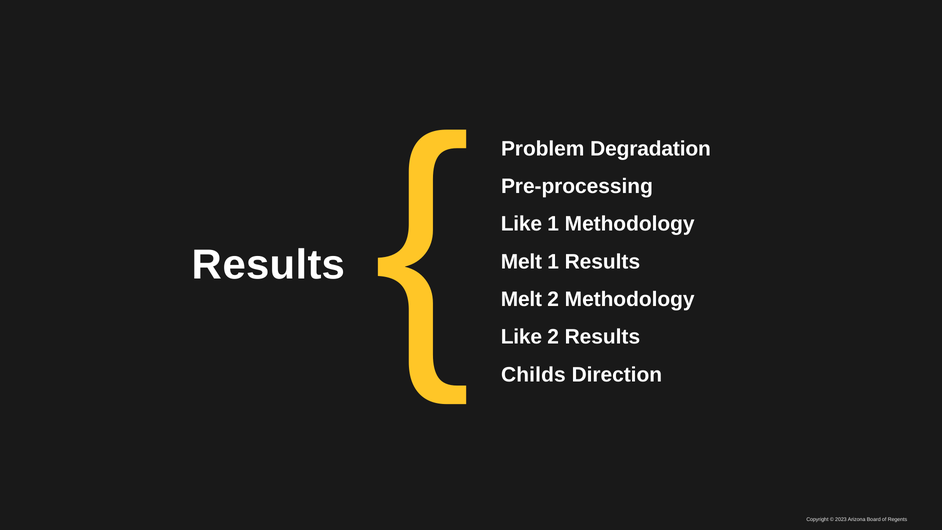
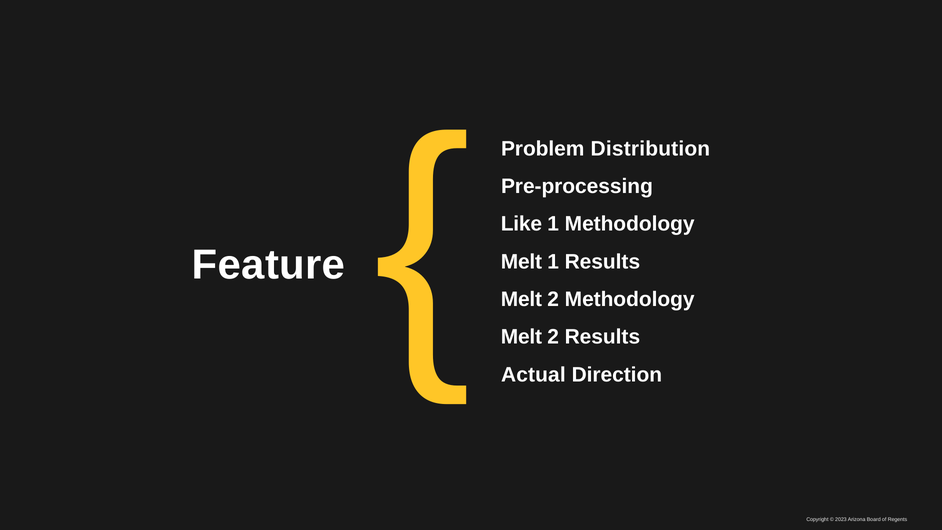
Degradation: Degradation -> Distribution (650, 149)
Results: Results -> Feature (269, 265)
Like: Like -> Melt (521, 337)
Childs: Childs -> Actual (533, 375)
